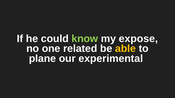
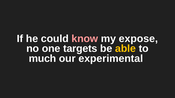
know colour: light green -> pink (85, 39)
related: related -> targets (80, 49)
plane: plane -> much (43, 59)
